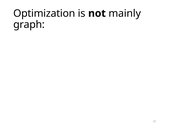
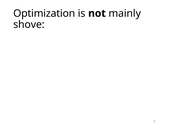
graph: graph -> shove (29, 25)
